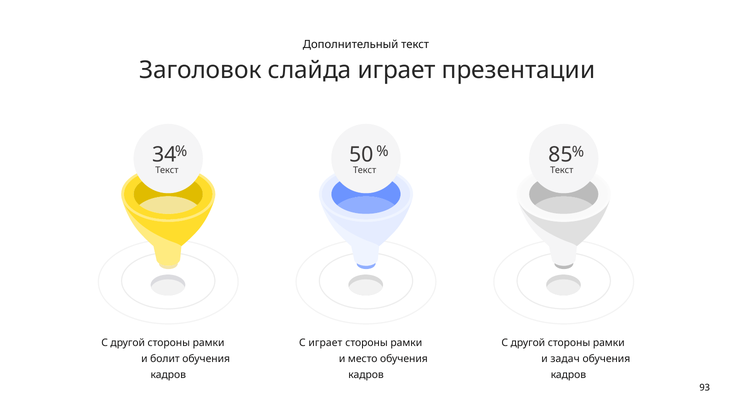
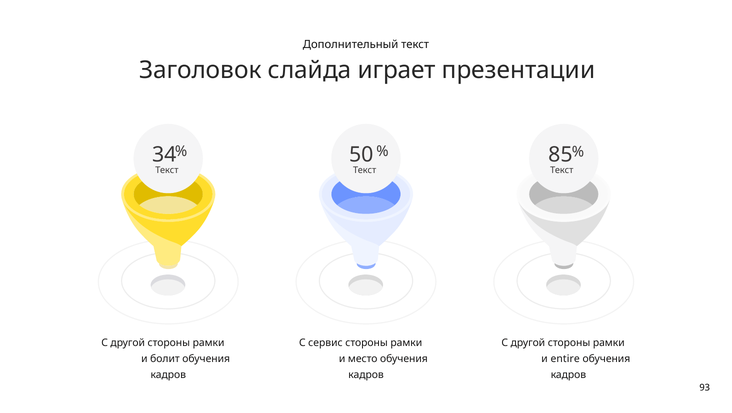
С играет: играет -> сервис (325, 343)
задач: задач -> entire (565, 359)
